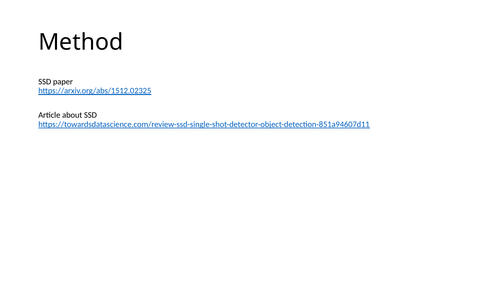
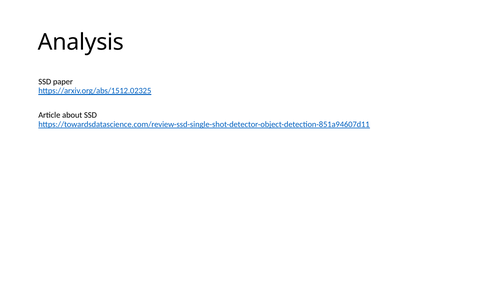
Method: Method -> Analysis (81, 42)
